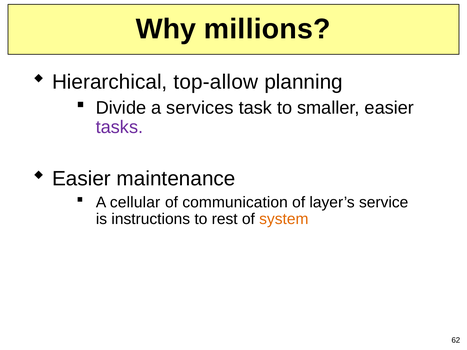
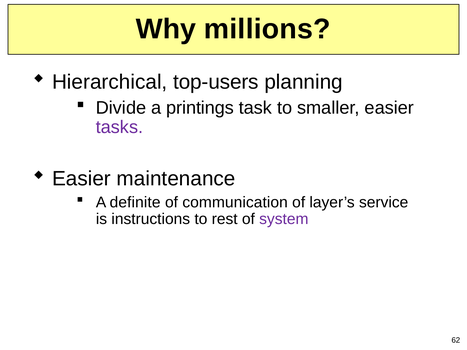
top-allow: top-allow -> top-users (216, 82)
services: services -> printings (200, 108)
cellular: cellular -> definite (135, 202)
system colour: orange -> purple (284, 219)
